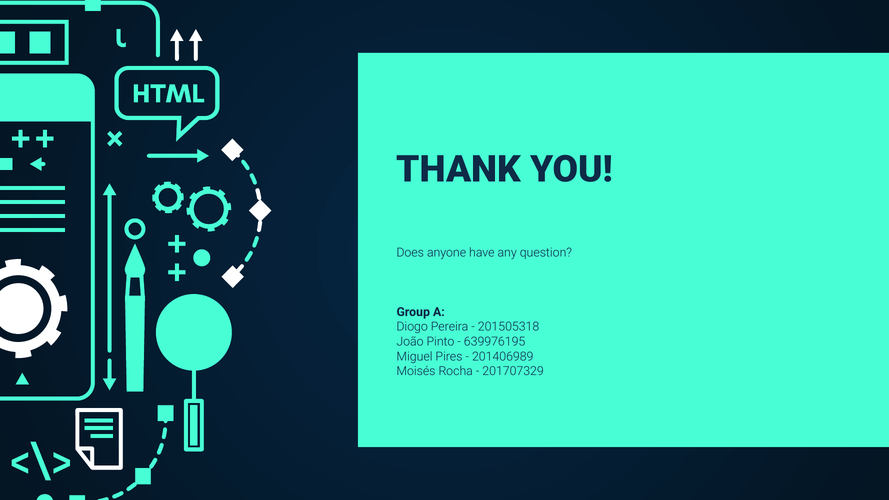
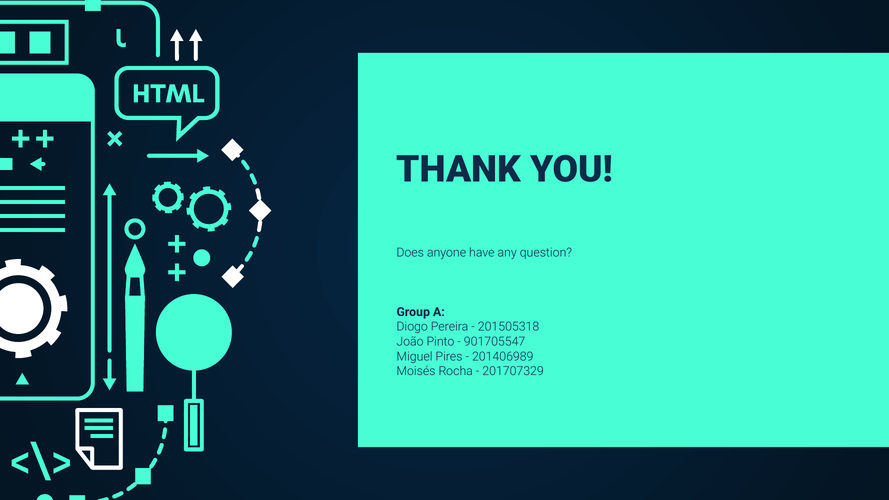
639976195: 639976195 -> 901705547 (495, 342)
